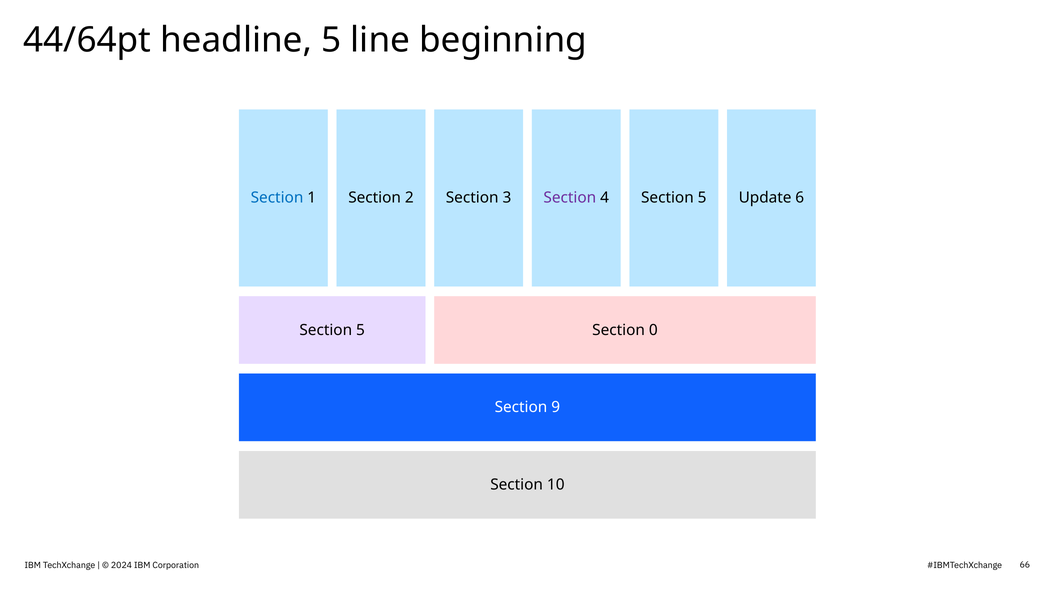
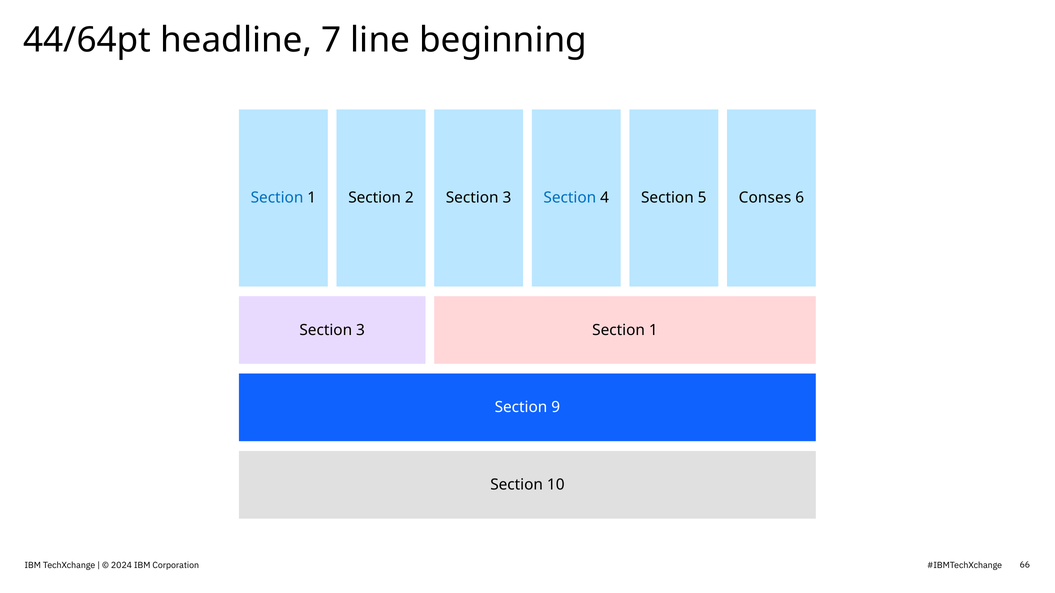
headline 5: 5 -> 7 (331, 40)
Section colour: purple -> blue (570, 198)
Update: Update -> Conses (765, 198)
5: 5 -> 3 (361, 330)
0: 0 -> 1 (653, 330)
